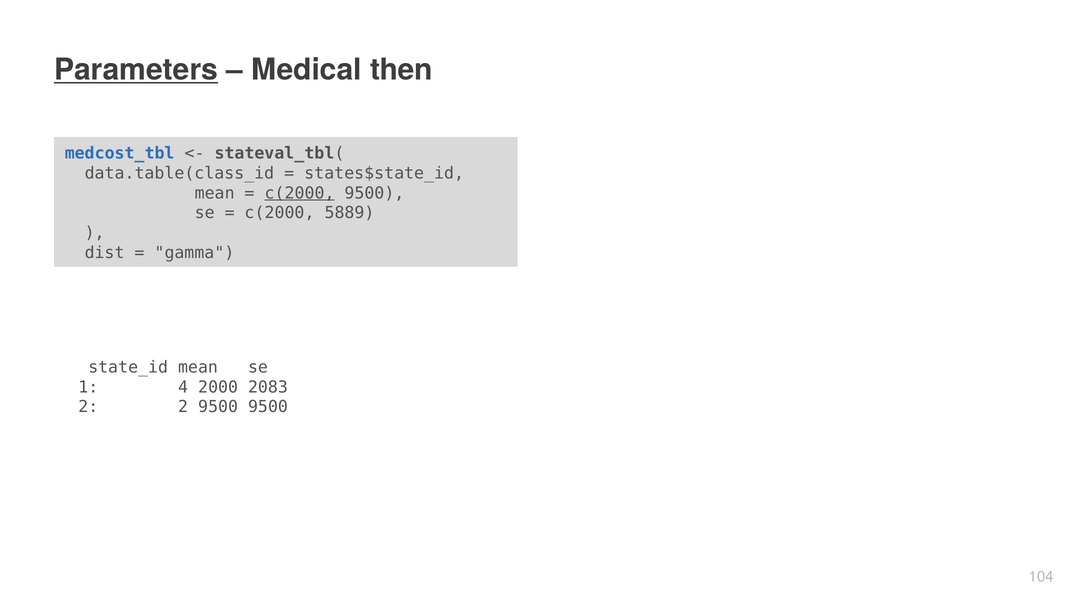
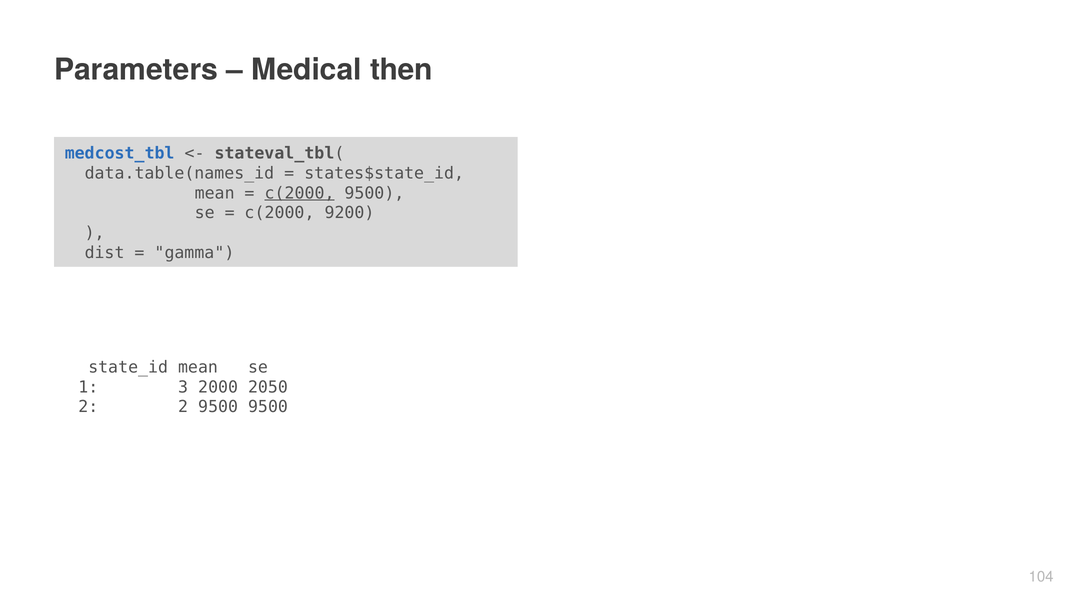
Parameters underline: present -> none (136, 70)
data.table(class_id: data.table(class_id -> data.table(names_id (179, 173)
5889: 5889 -> 9200 (349, 213)
4: 4 -> 3 (183, 387)
2083: 2083 -> 2050 (268, 387)
